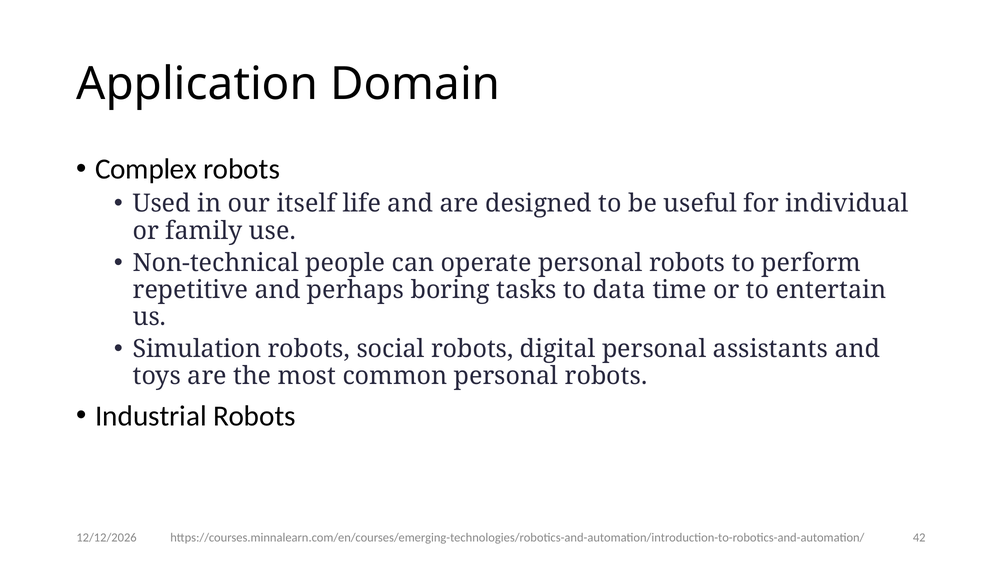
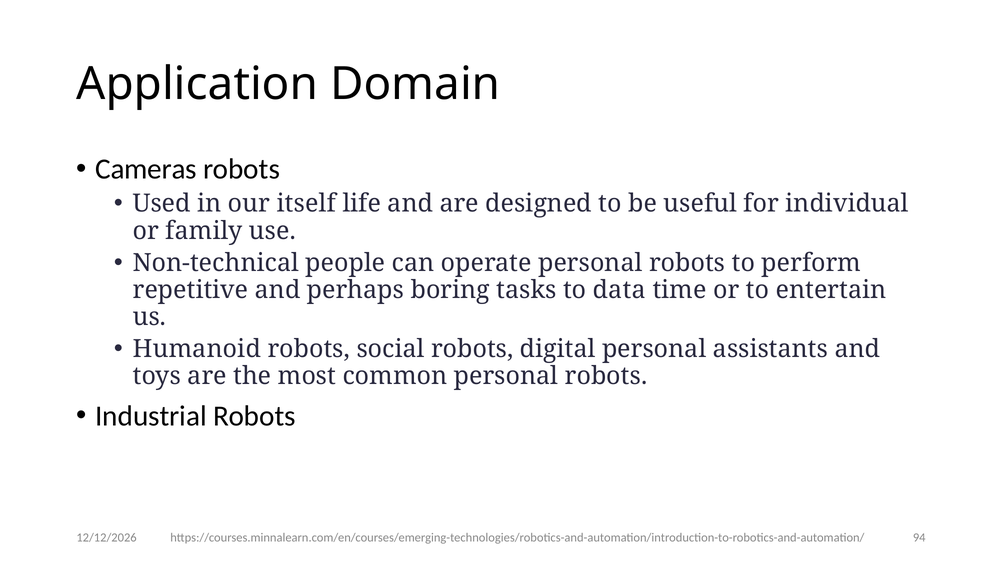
Complex: Complex -> Cameras (146, 169)
Simulation: Simulation -> Humanoid (197, 350)
42: 42 -> 94 (919, 538)
